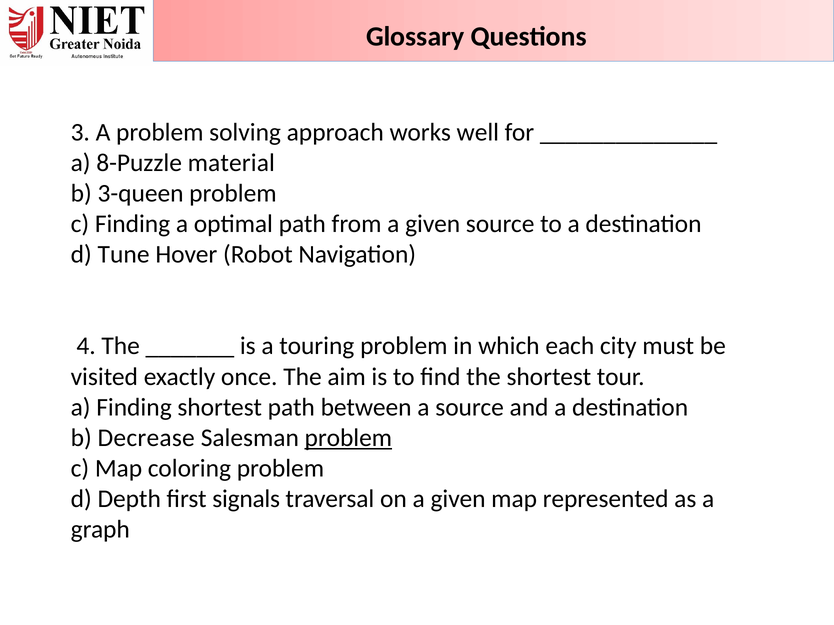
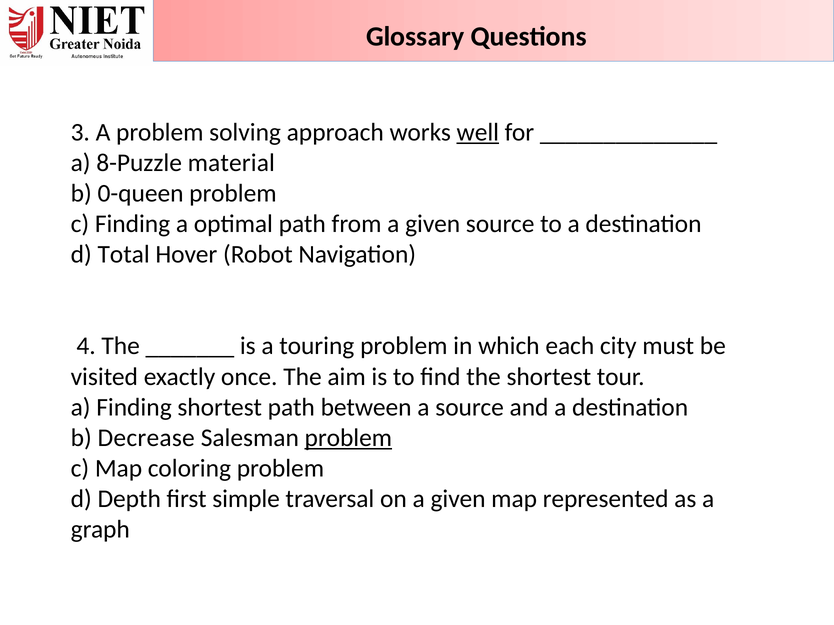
well underline: none -> present (478, 132)
3-queen: 3-queen -> 0-queen (141, 193)
Tune: Tune -> Total (124, 255)
signals: signals -> simple (246, 499)
